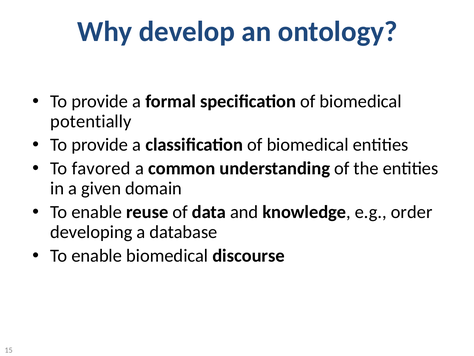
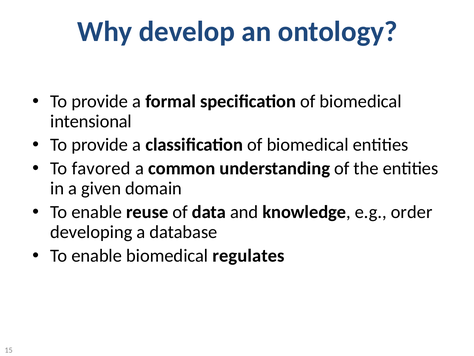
potentially: potentially -> intensional (91, 121)
discourse: discourse -> regulates (249, 255)
